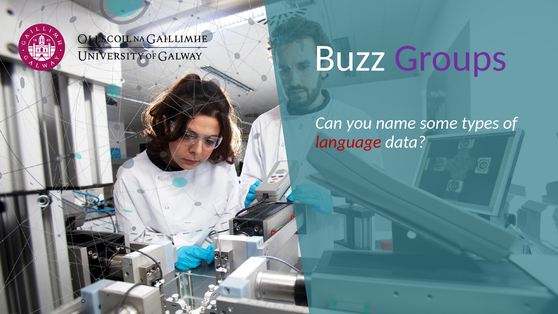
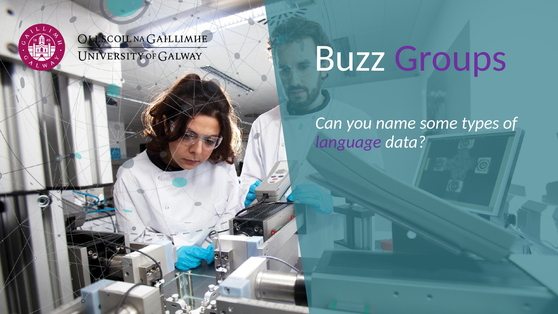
language colour: red -> purple (348, 142)
